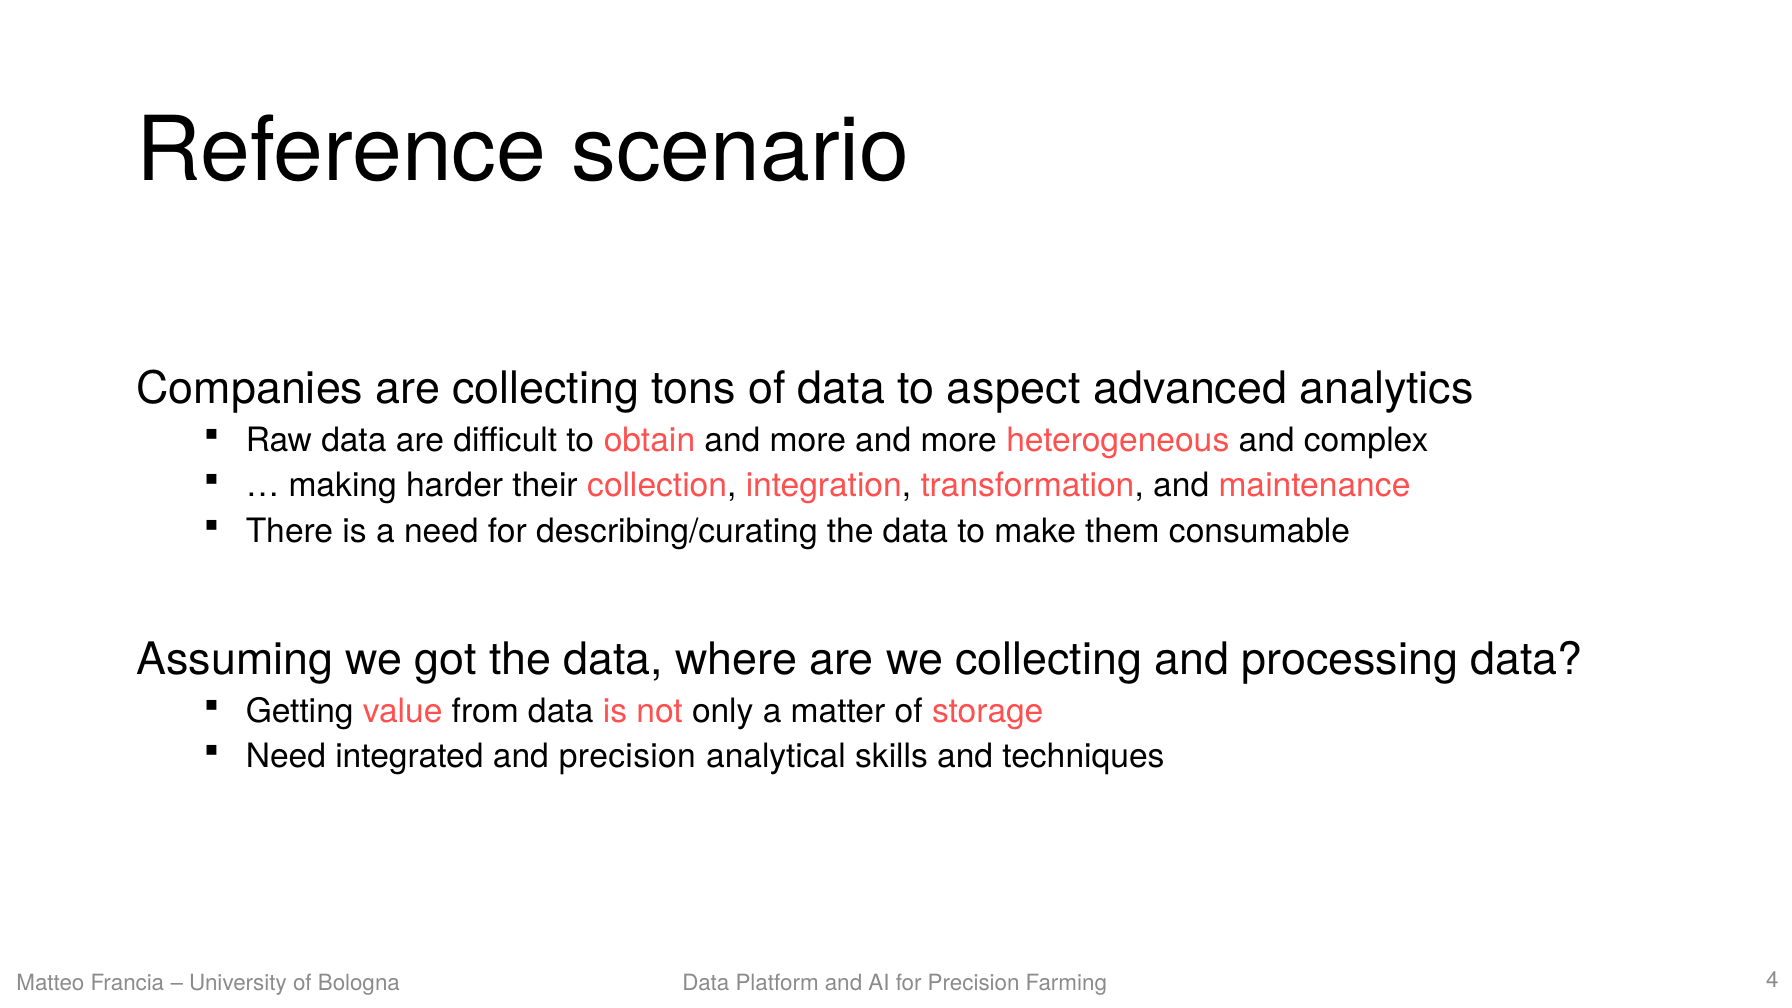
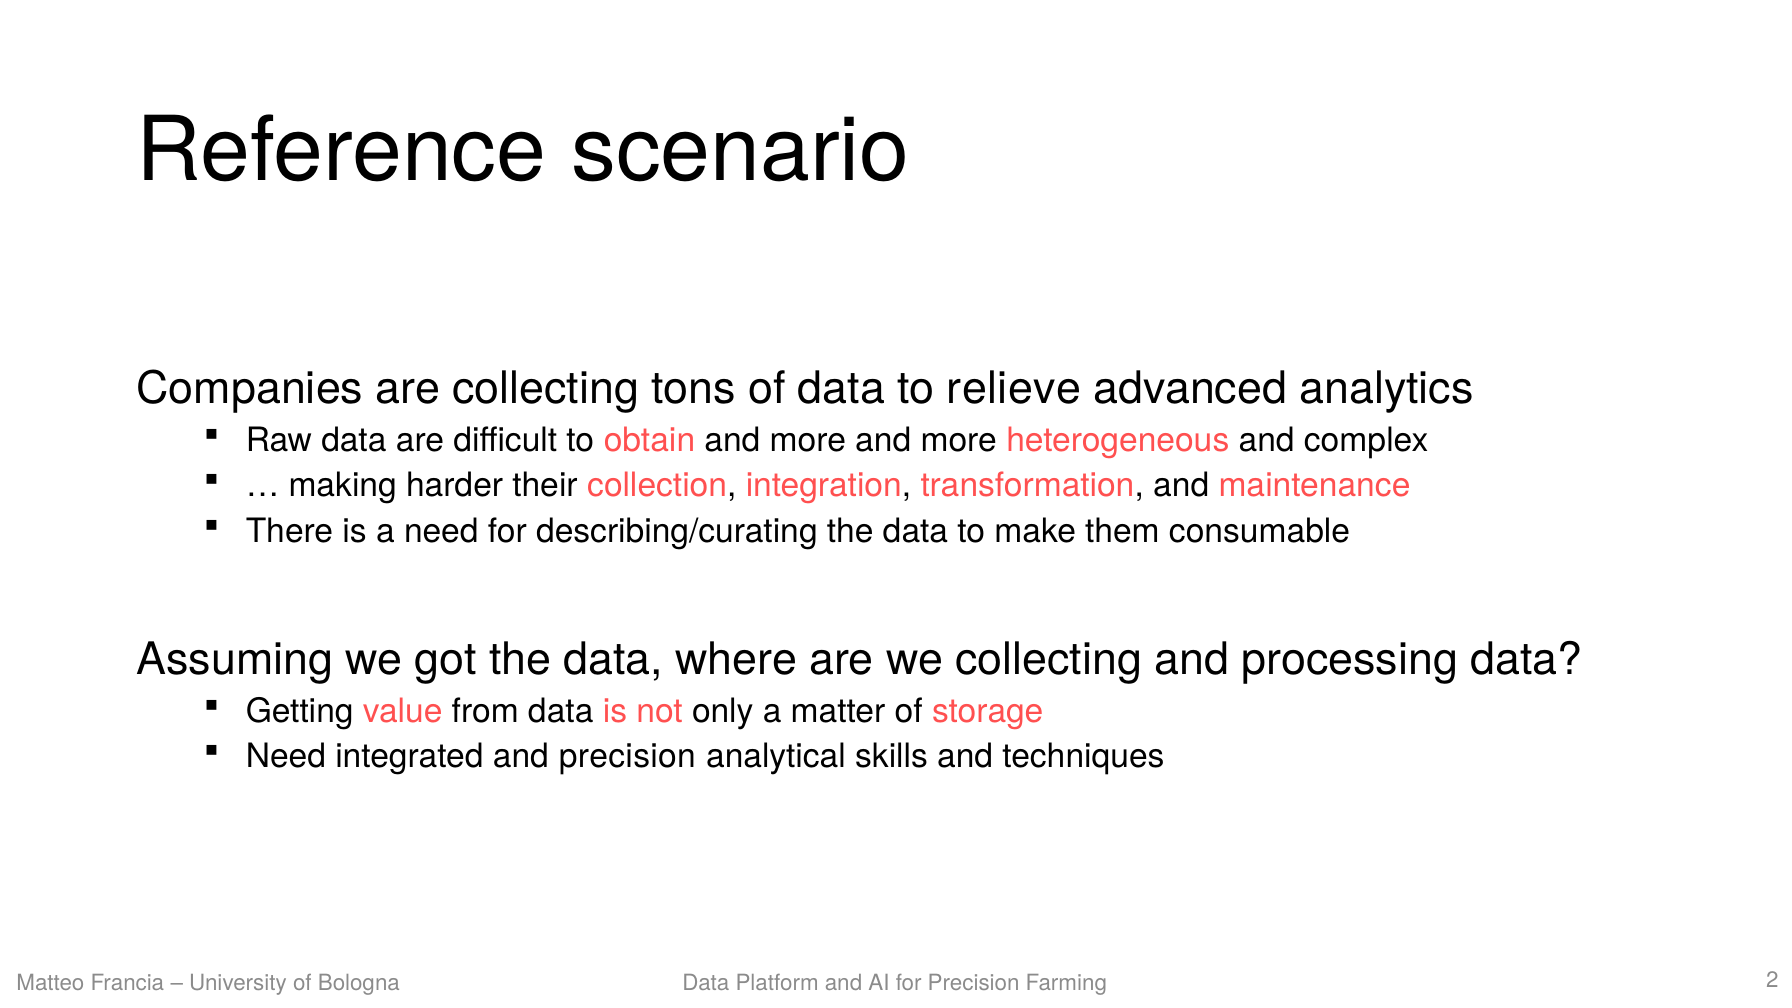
aspect: aspect -> relieve (1014, 388)
4: 4 -> 2 (1772, 980)
